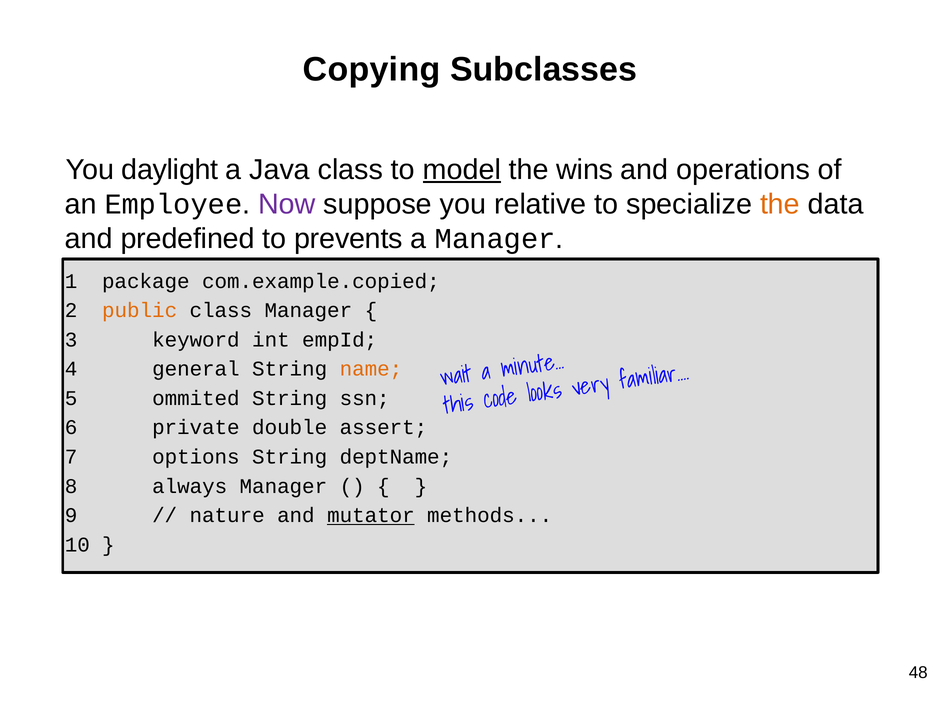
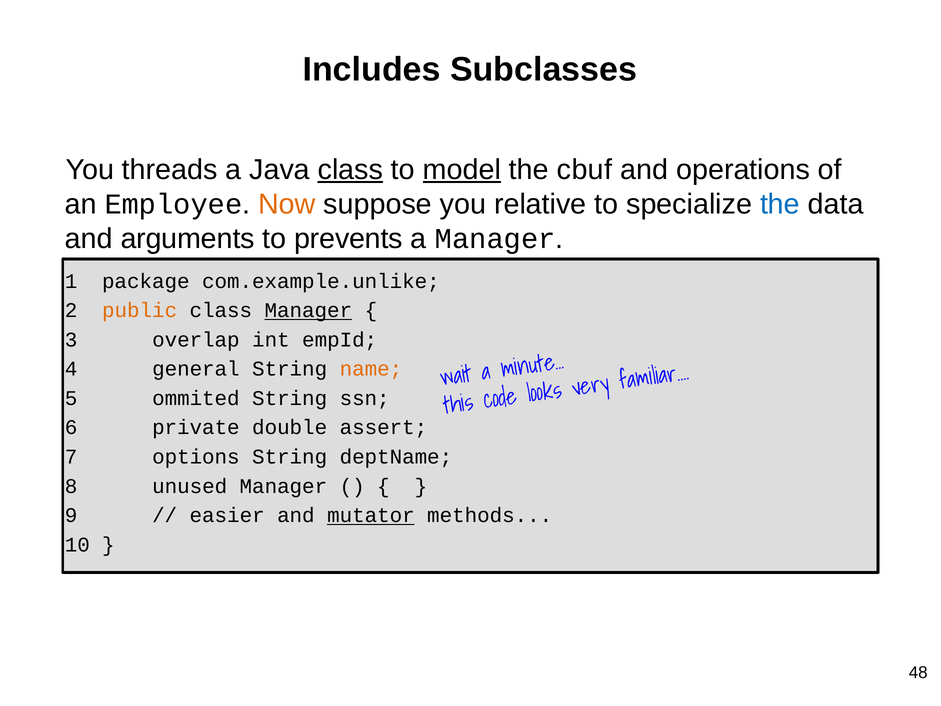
Copying: Copying -> Includes (372, 69)
daylight: daylight -> threads (170, 170)
class underline: none -> present (350, 170)
wins: wins -> cbuf (584, 170)
Now colour: purple -> orange (287, 204)
the colour: orange -> blue (780, 204)
predefined: predefined -> arguments (188, 239)
com.example.copied: com.example.copied -> com.example.unlike (321, 281)
Manager underline: none -> present (308, 310)
keyword: keyword -> overlap (196, 340)
always: always -> unused (190, 486)
nature: nature -> easier (227, 515)
